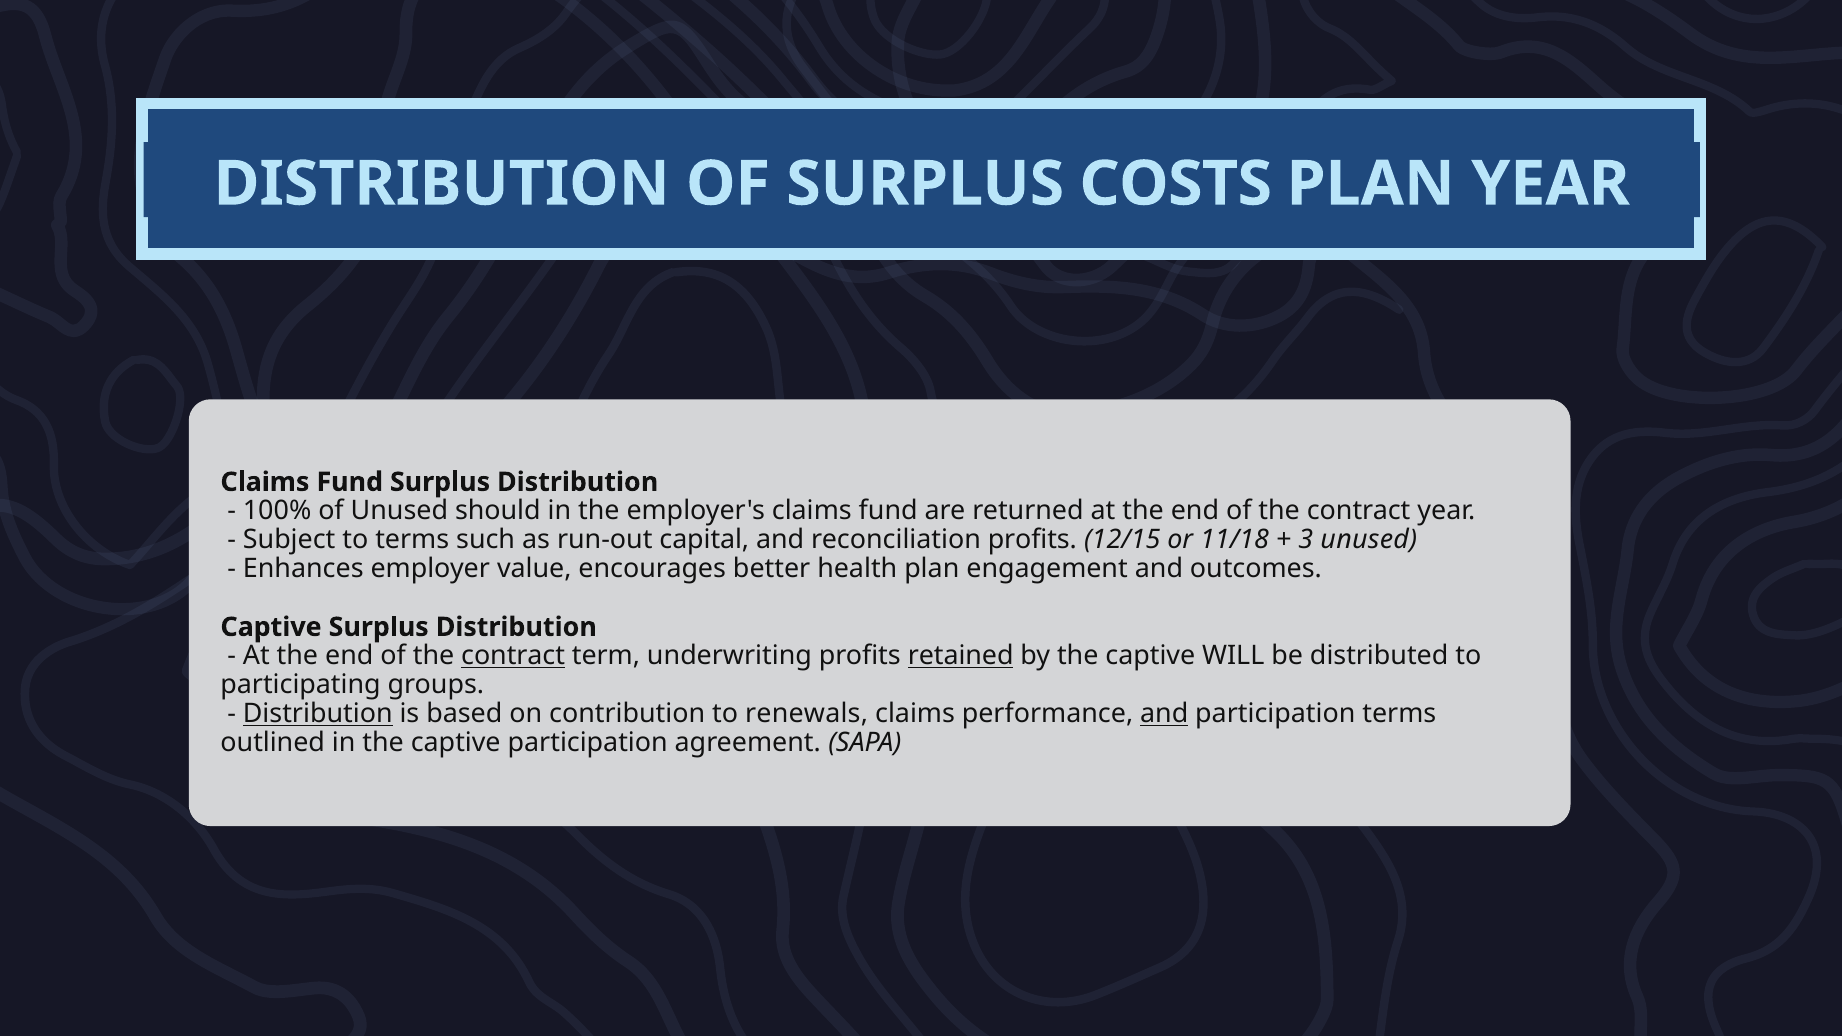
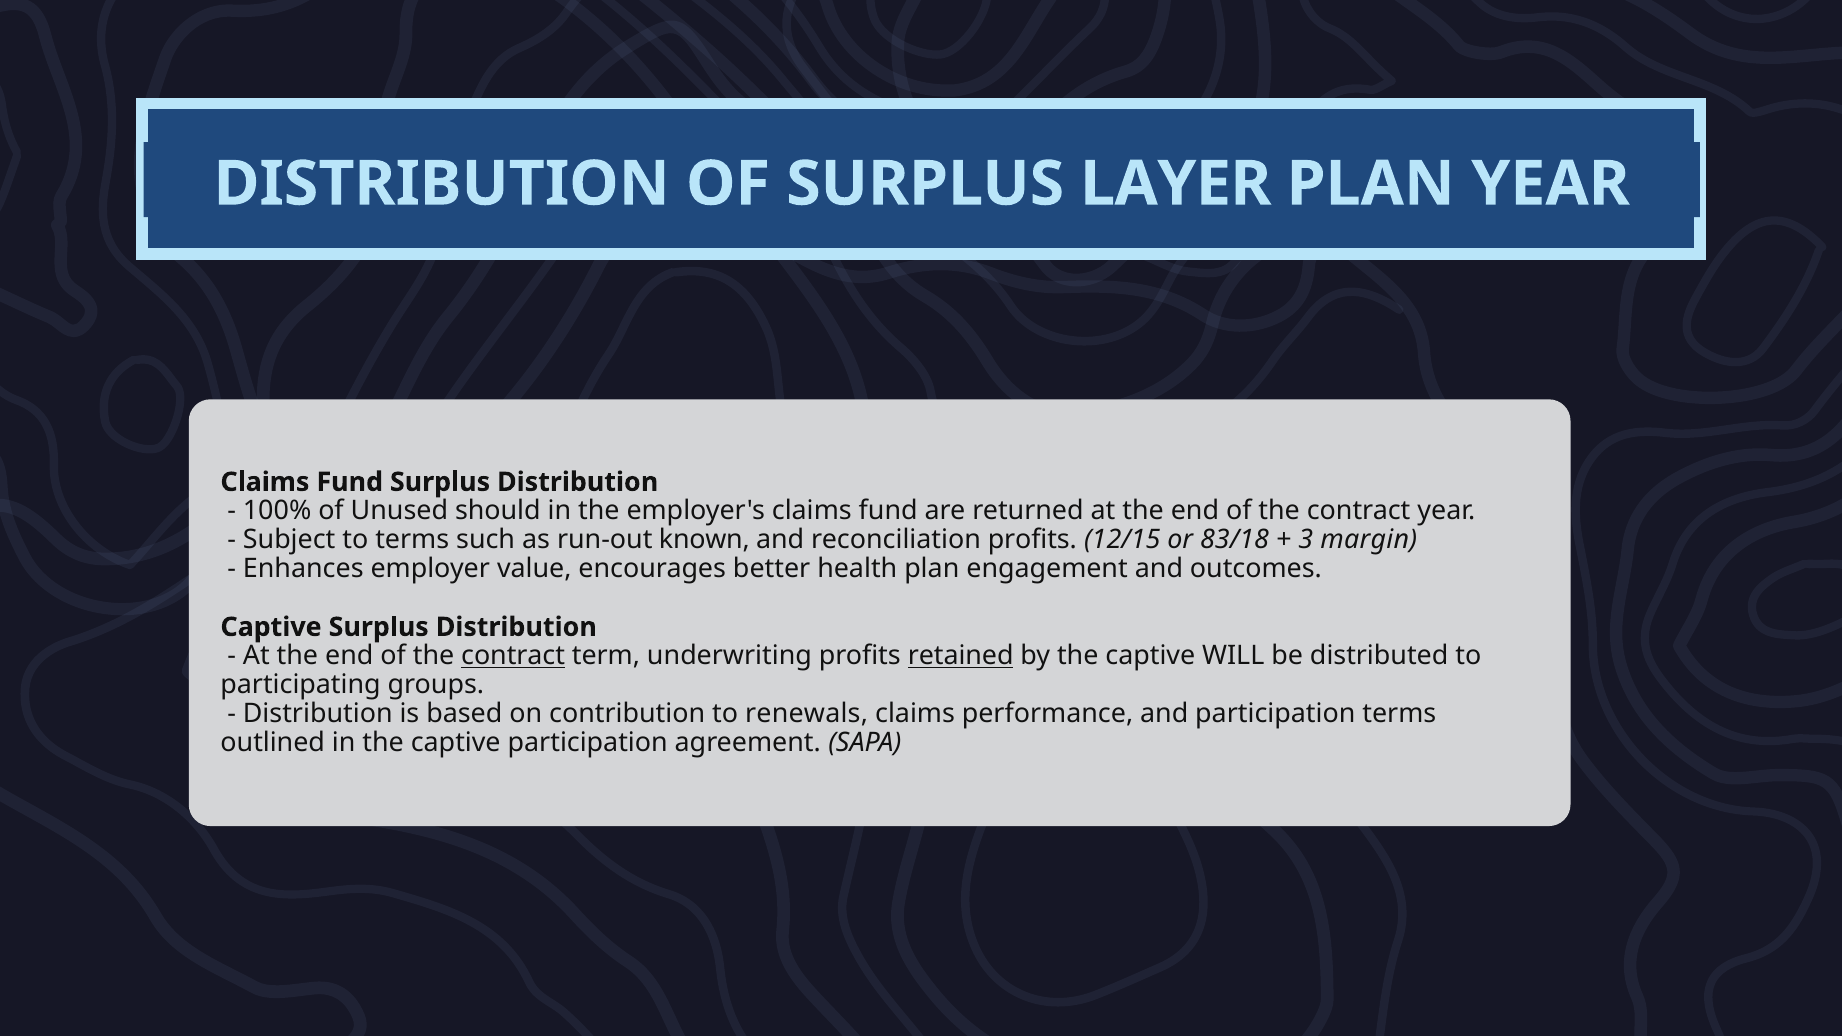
COSTS: COSTS -> LAYER (1176, 184)
capital: capital -> known (704, 540)
11/18: 11/18 -> 83/18 (1235, 540)
3 unused: unused -> margin (1369, 540)
Distribution underline: present -> none (318, 714)
and underline: present -> none (1164, 714)
